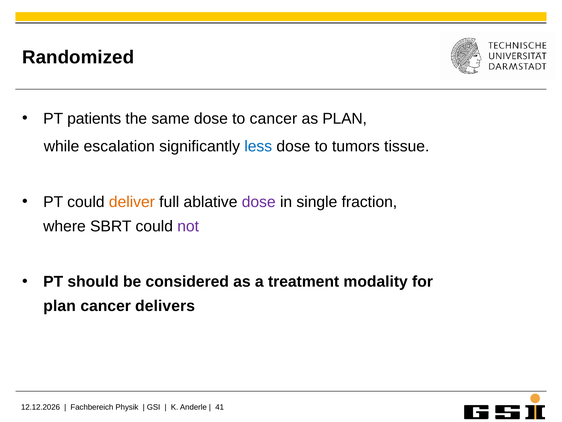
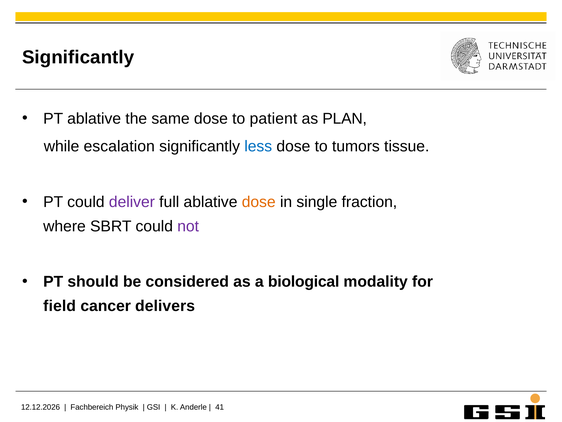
Randomized: Randomized -> Significantly (78, 57)
PT patients: patients -> ablative (94, 118)
to cancer: cancer -> patient (273, 118)
deliver colour: orange -> purple (132, 202)
dose colour: purple -> orange (259, 202)
treatment: treatment -> biological (304, 281)
plan: plan -> field (60, 306)
